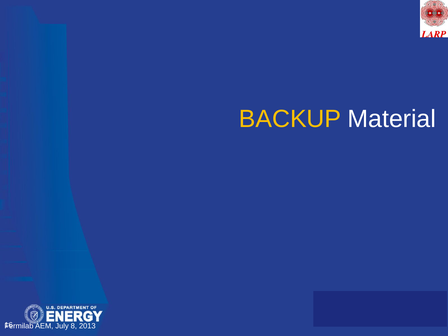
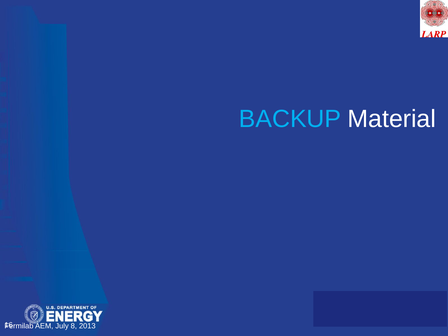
BACKUP colour: yellow -> light blue (290, 119)
